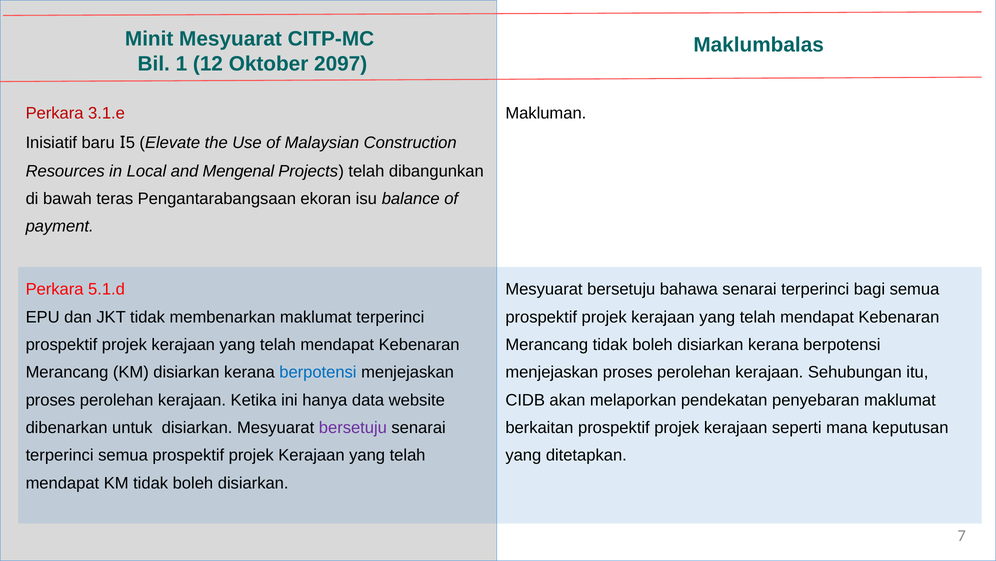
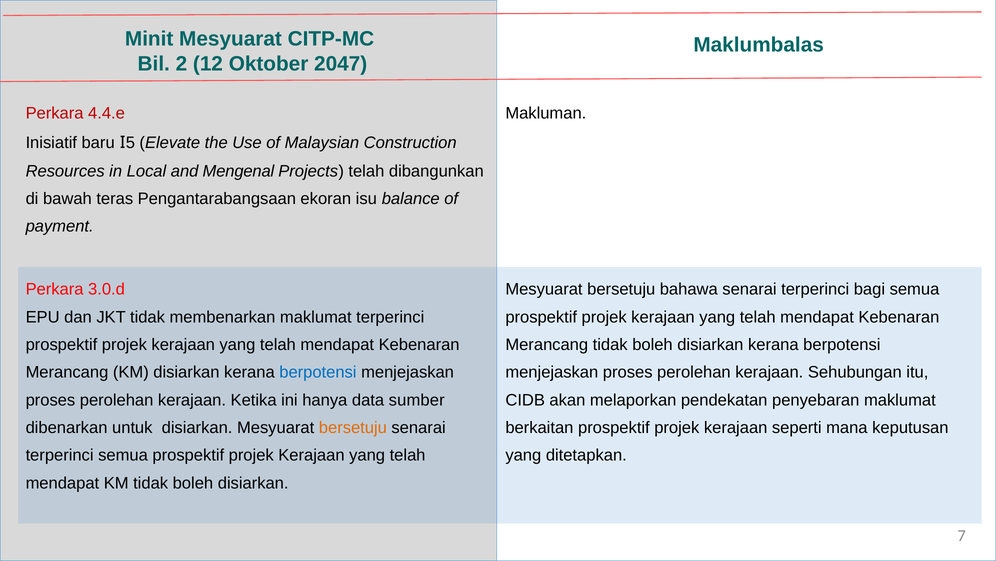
1: 1 -> 2 (181, 64)
2097: 2097 -> 2047 (341, 64)
3.1.e: 3.1.e -> 4.4.e (107, 113)
5.1.d: 5.1.d -> 3.0.d (107, 289)
website: website -> sumber (417, 400)
bersetuju colour: purple -> orange (353, 427)
